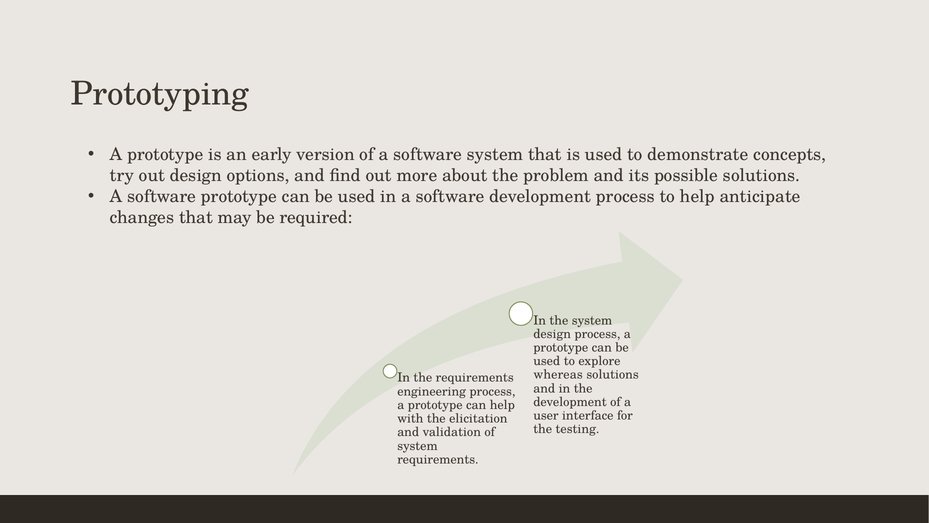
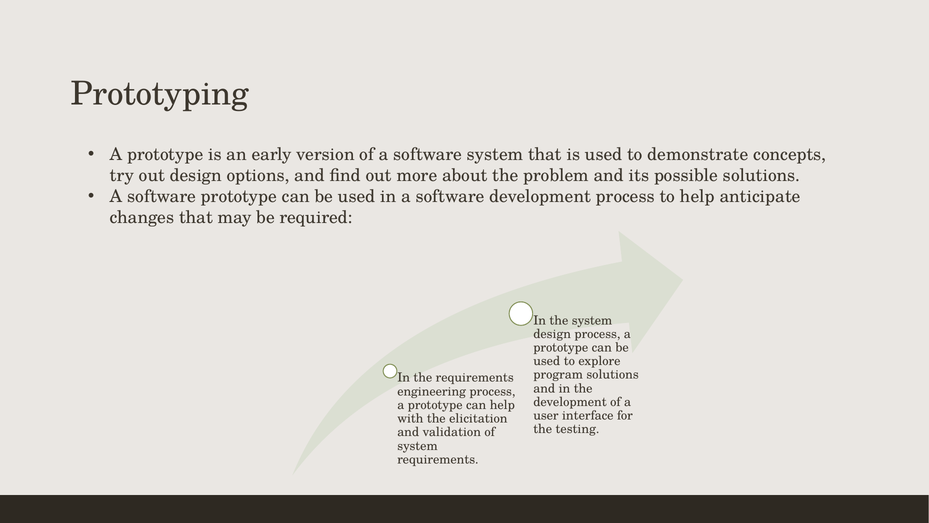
whereas: whereas -> program (558, 374)
